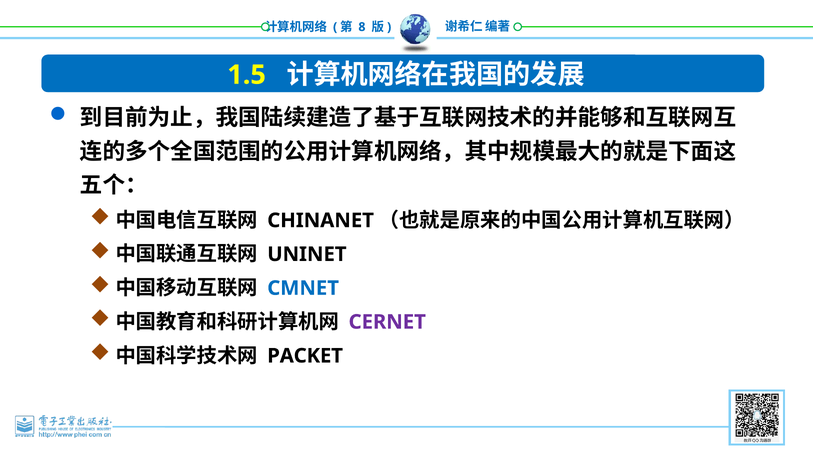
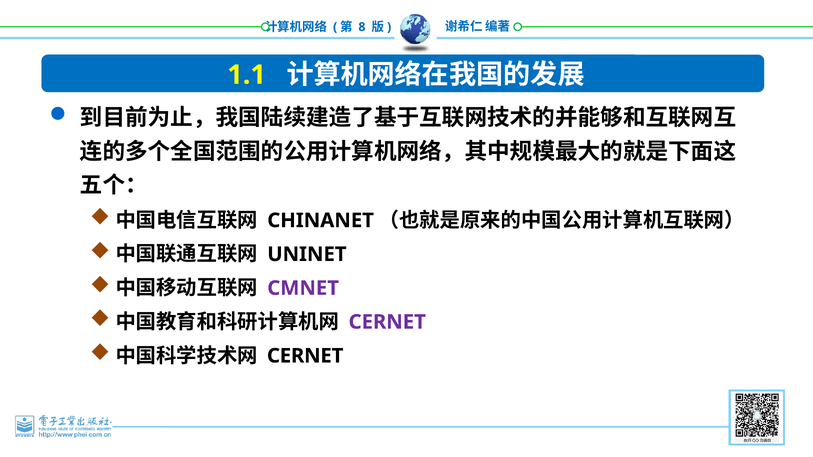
1.5: 1.5 -> 1.1 (247, 75)
CMNET colour: blue -> purple (303, 288)
PACKET: PACKET -> CERNET (305, 356)
